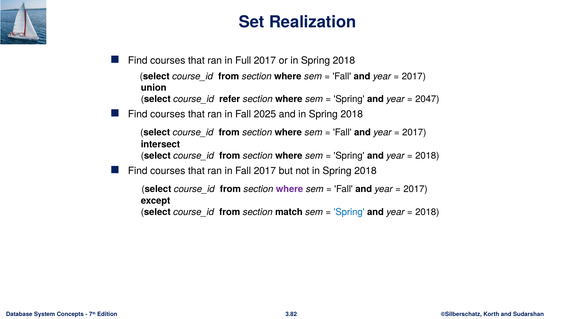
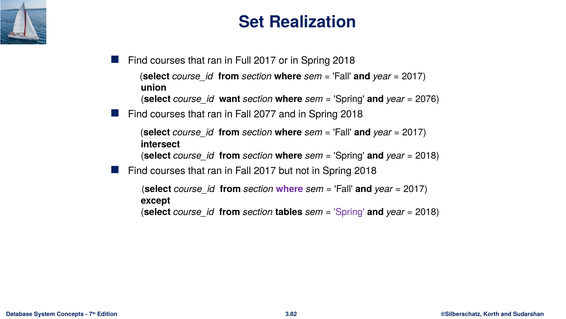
refer: refer -> want (230, 99)
2047: 2047 -> 2076 (427, 99)
2025: 2025 -> 2077 (265, 114)
match: match -> tables (289, 212)
Spring colour: blue -> purple (349, 212)
